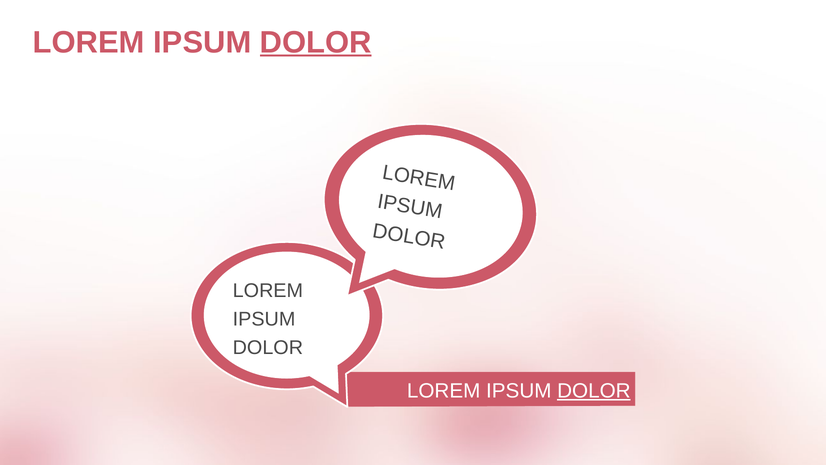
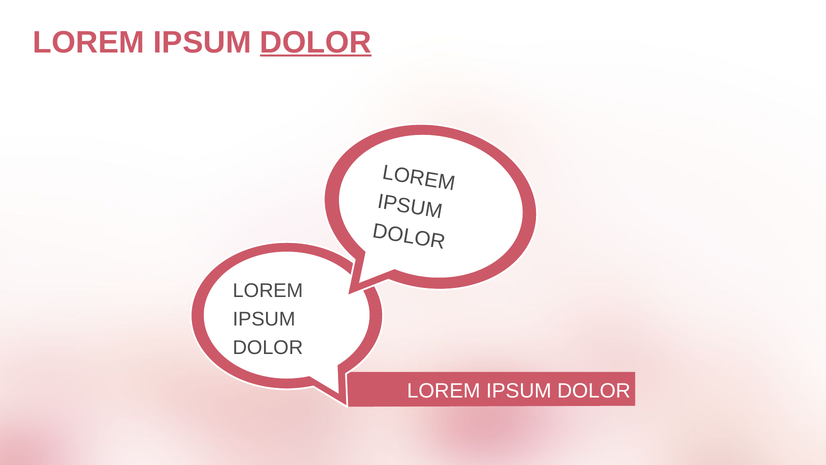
DOLOR underline: present -> none (594, 390)
